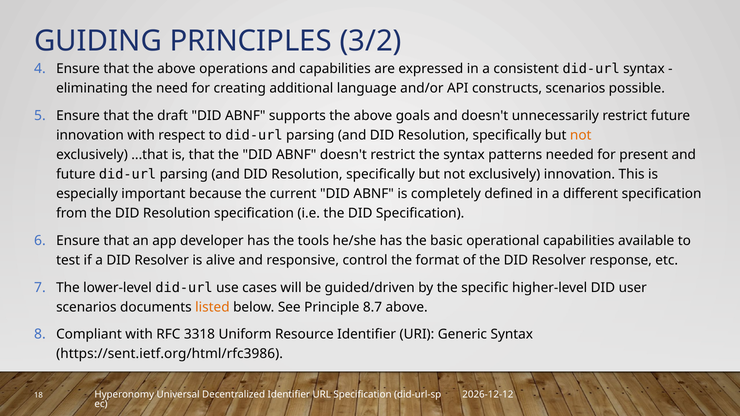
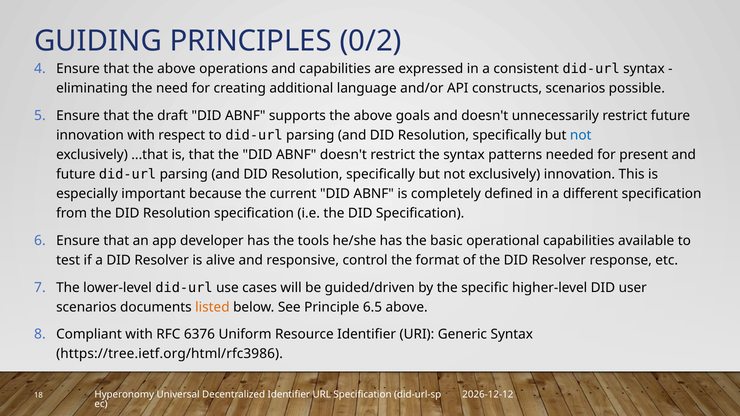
3/2: 3/2 -> 0/2 (371, 41)
not colour: orange -> blue (581, 135)
8.7: 8.7 -> 6.5 (373, 307)
3318: 3318 -> 6376 (199, 335)
https://sent.ietf.org/html/rfc3986: https://sent.ietf.org/html/rfc3986 -> https://tree.ietf.org/html/rfc3986 (170, 354)
